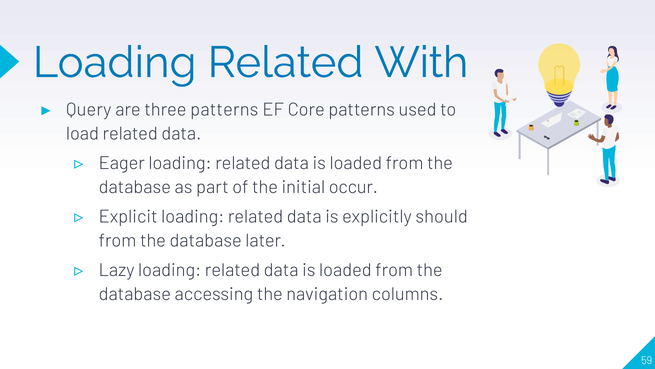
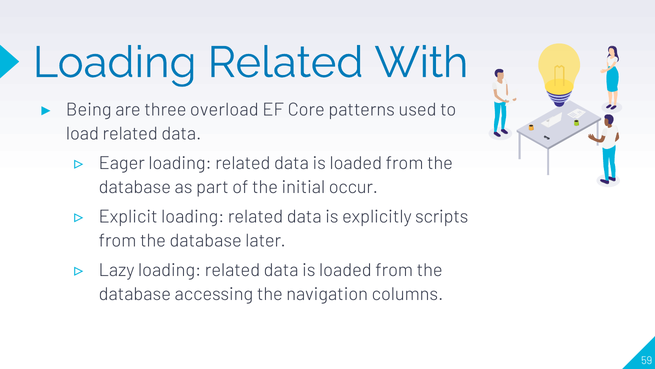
Query: Query -> Being (89, 110)
three patterns: patterns -> overload (224, 110)
should: should -> scripts (442, 217)
